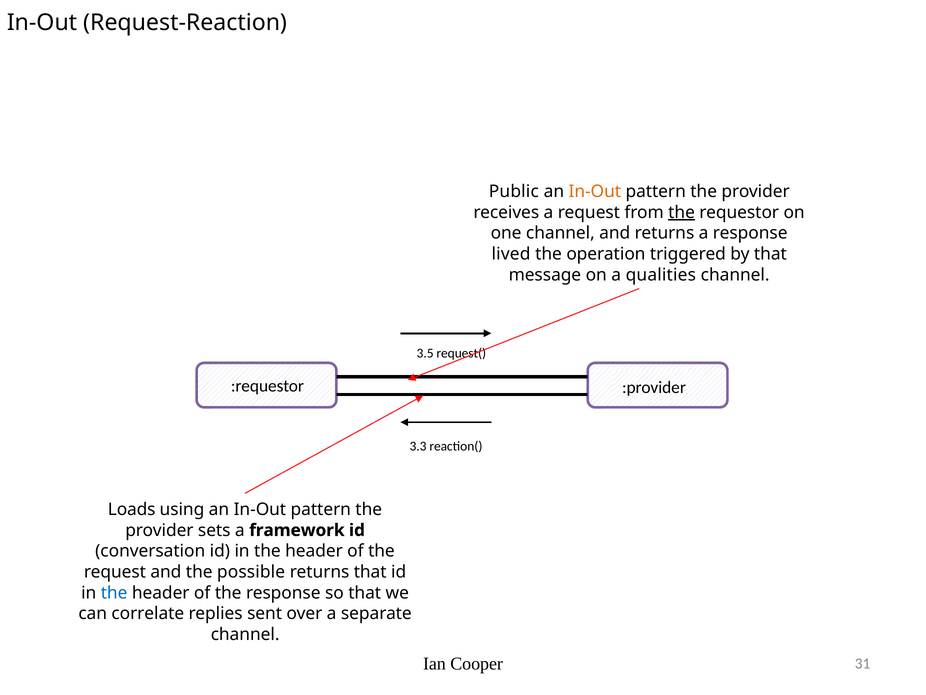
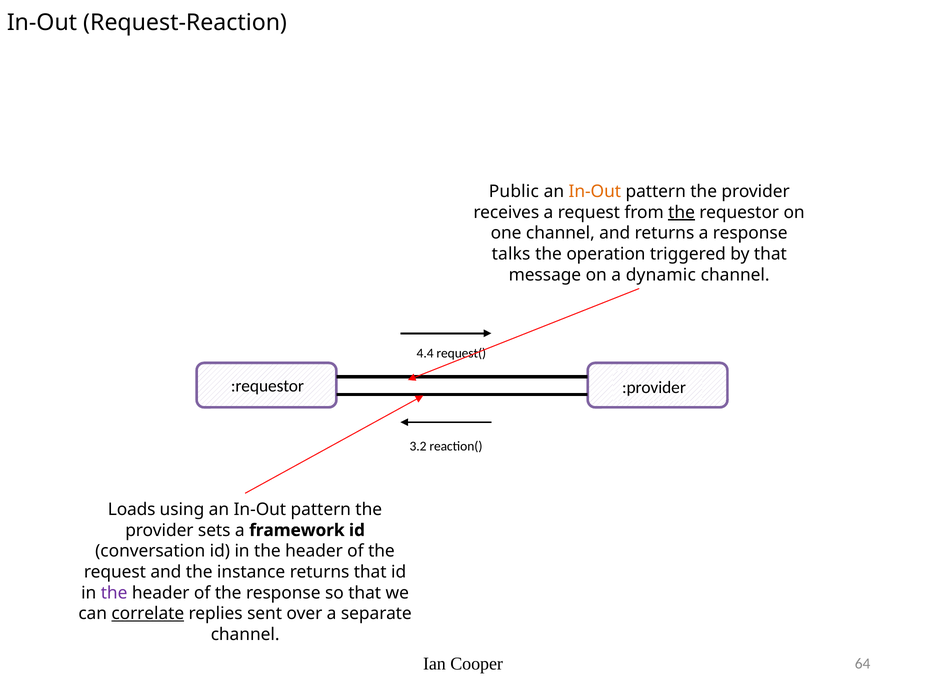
lived: lived -> talks (511, 254)
qualities: qualities -> dynamic (661, 275)
3.5: 3.5 -> 4.4 (425, 353)
3.3: 3.3 -> 3.2 (418, 446)
possible: possible -> instance (251, 572)
the colour: blue -> purple (114, 592)
correlate underline: none -> present (148, 613)
31: 31 -> 64 (863, 663)
